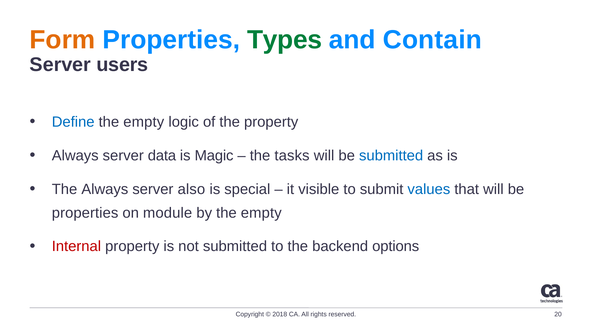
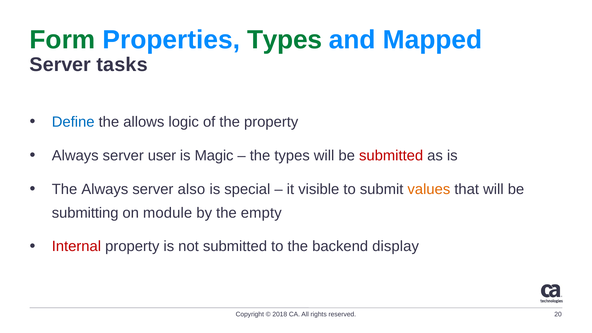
Form colour: orange -> green (62, 40)
Contain: Contain -> Mapped (433, 40)
users: users -> tasks (122, 65)
empty: empty -> allows (144, 122)
data: data -> user (162, 156)
the tasks: tasks -> types (292, 156)
submitted colour: blue -> red (391, 156)
values colour: blue -> orange (429, 189)
properties: properties -> submitting (85, 213)
options: options -> display (396, 246)
